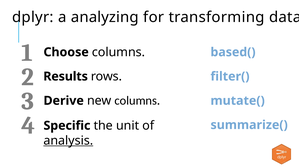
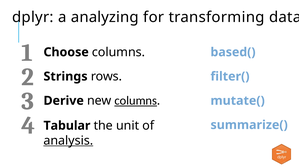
Results: Results -> Strings (66, 77)
columns underline: none -> present (136, 101)
Specific: Specific -> Tabular (67, 126)
